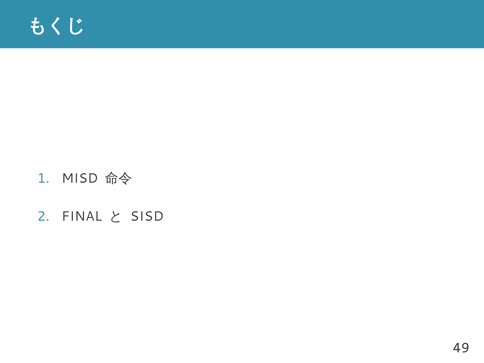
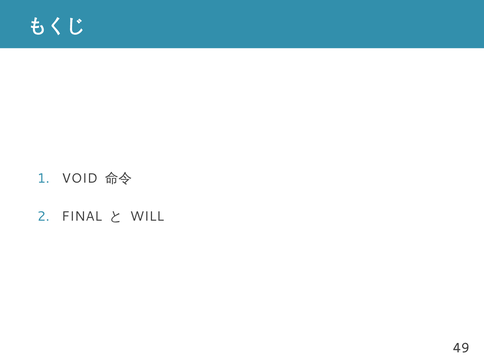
MISD: MISD -> VOID (80, 179)
SISD: SISD -> WILL (147, 216)
